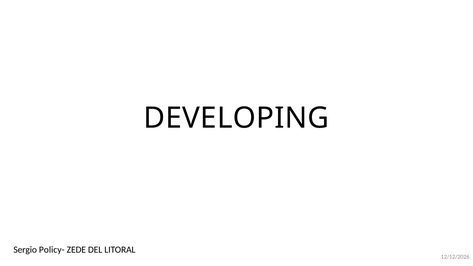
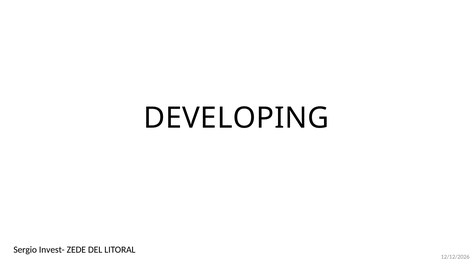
Policy-: Policy- -> Invest- (52, 250)
